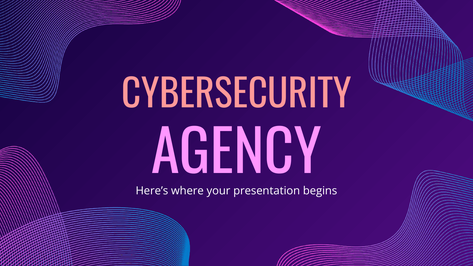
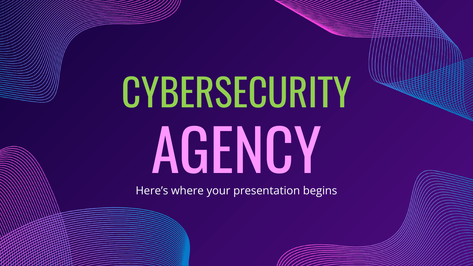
CYBERSECURITY colour: pink -> light green (236, 95)
